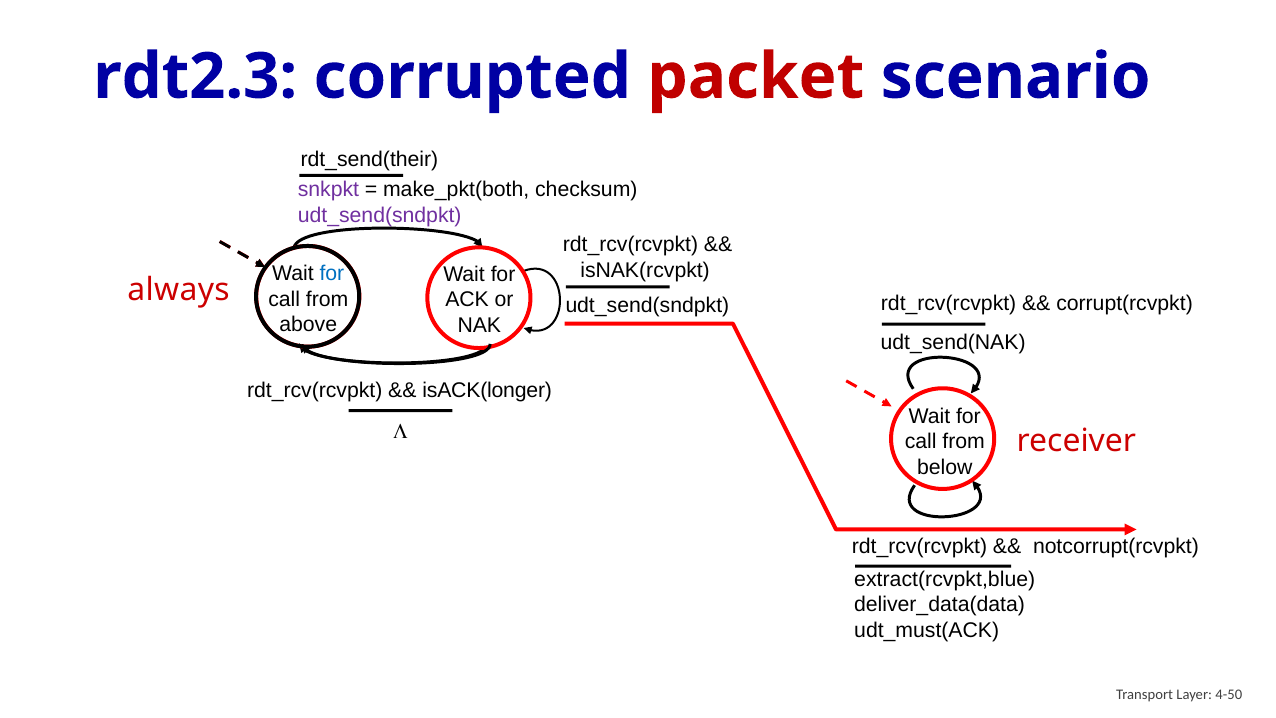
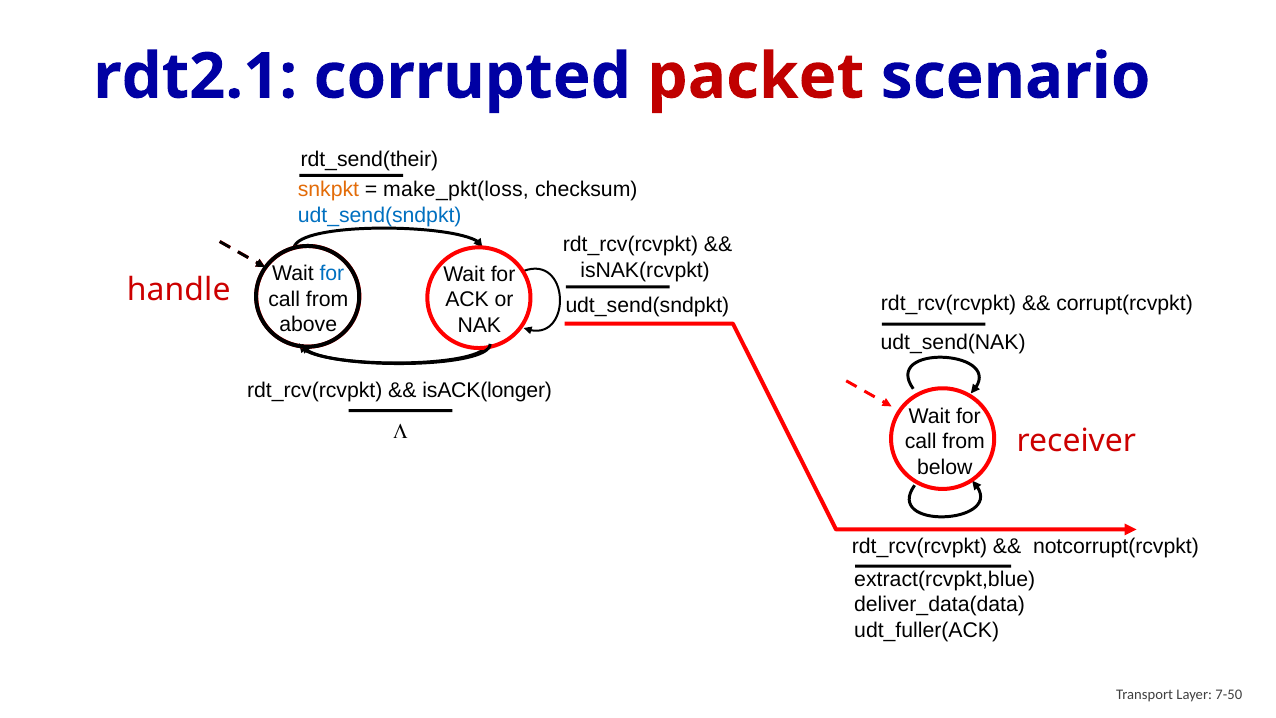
rdt2.3: rdt2.3 -> rdt2.1 (195, 77)
snkpkt colour: purple -> orange (328, 190)
make_pkt(both: make_pkt(both -> make_pkt(loss (456, 190)
udt_send(sndpkt colour: purple -> blue (380, 215)
always: always -> handle (179, 290)
udt_must(ACK: udt_must(ACK -> udt_fuller(ACK (927, 630)
4-50: 4-50 -> 7-50 (1229, 694)
